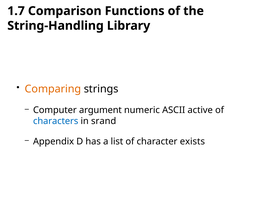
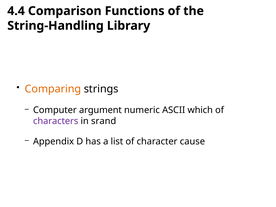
1.7: 1.7 -> 4.4 (16, 11)
active: active -> which (200, 110)
characters colour: blue -> purple (56, 121)
exists: exists -> cause (192, 141)
